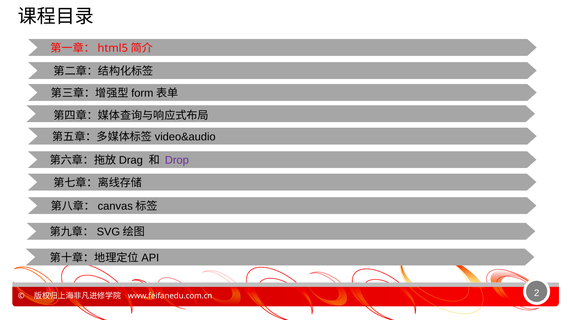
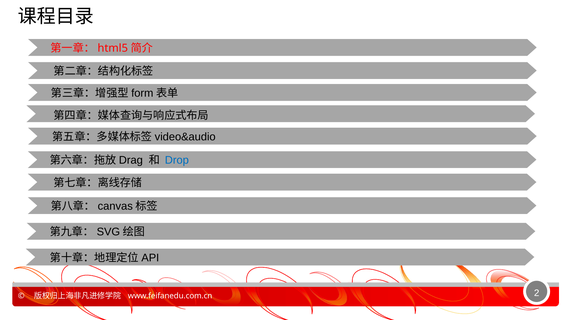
Drop colour: purple -> blue (177, 160)
